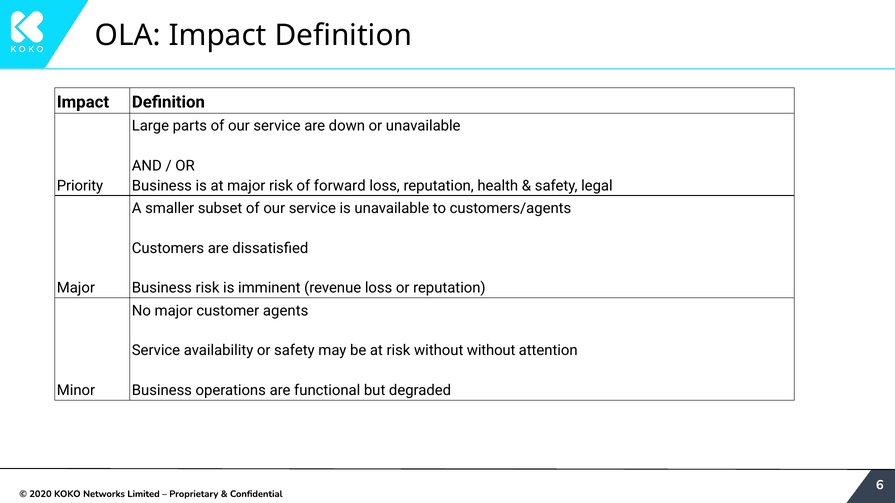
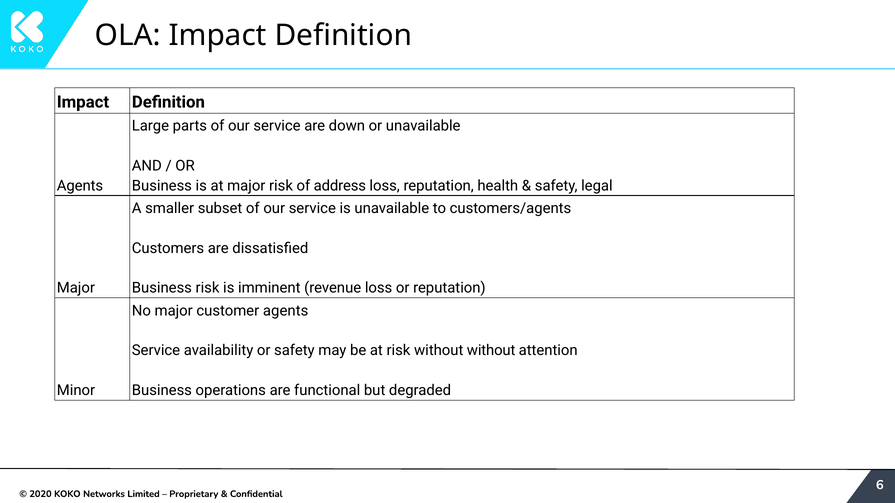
Priority: Priority -> Agents (80, 186)
forward: forward -> address (340, 186)
